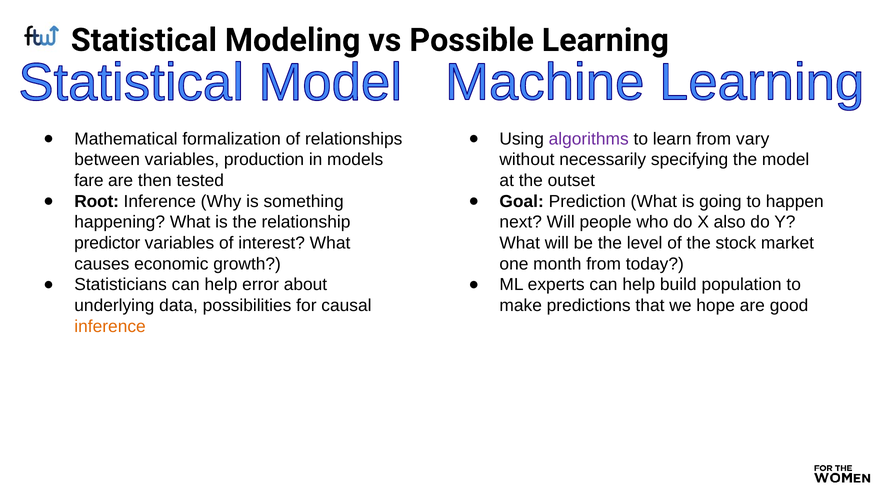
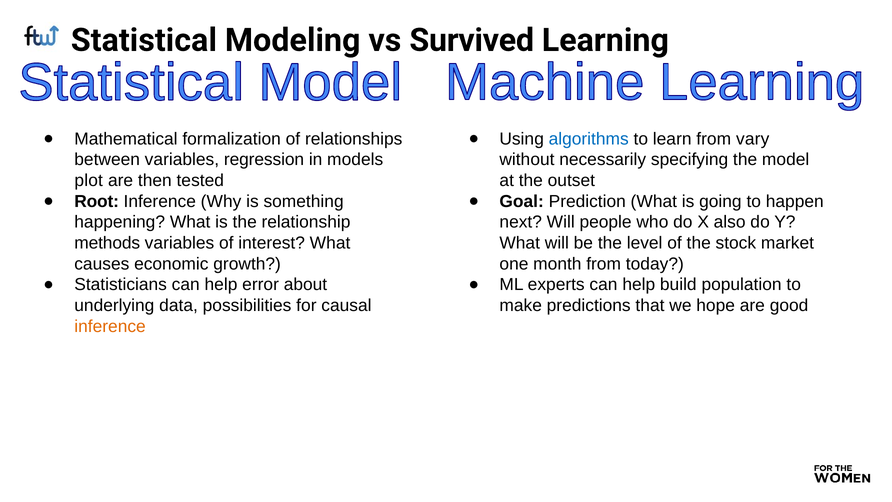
Possible: Possible -> Survived (472, 40)
algorithms colour: purple -> blue (589, 139)
production: production -> regression (264, 160)
fare: fare -> plot (89, 181)
predictor: predictor -> methods (107, 243)
